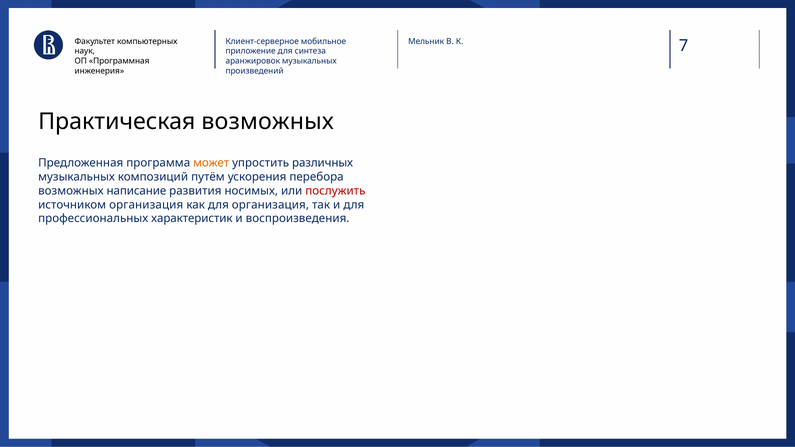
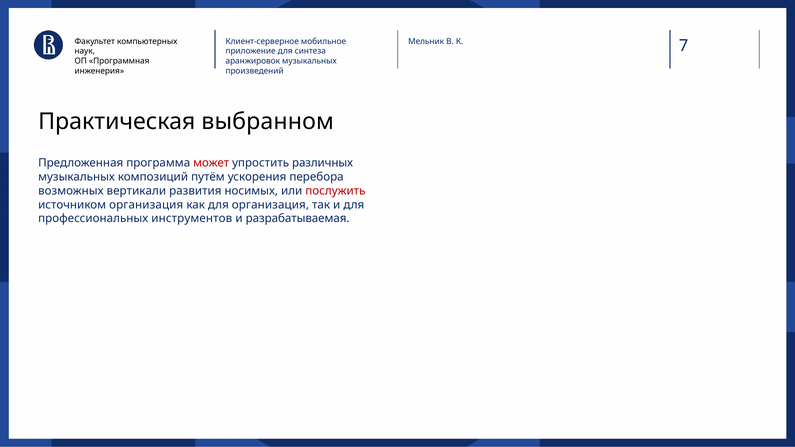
Практическая возможных: возможных -> выбранном (268, 122)
может colour: orange -> red (211, 163)
написание: написание -> вертикали (136, 191)
характеристик: характеристик -> инструментов (192, 219)
воспроизведения: воспроизведения -> разрабатываемая (298, 219)
